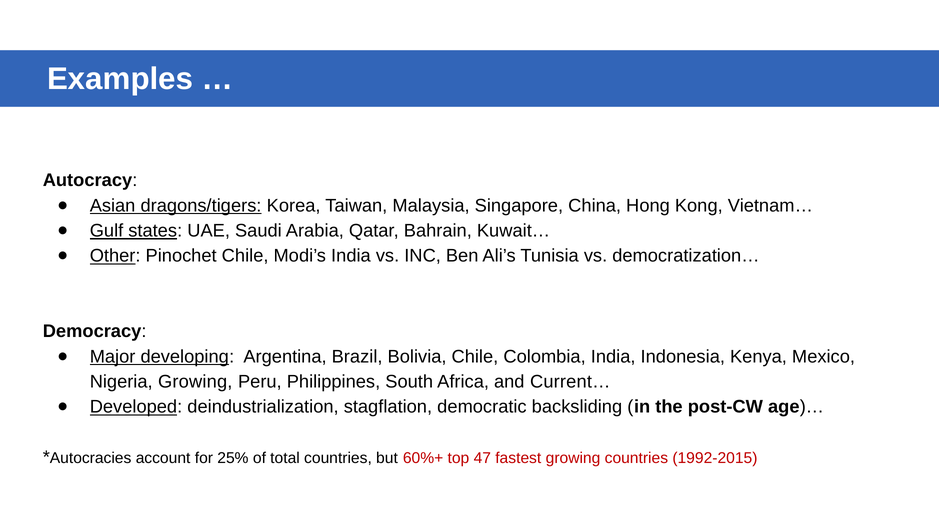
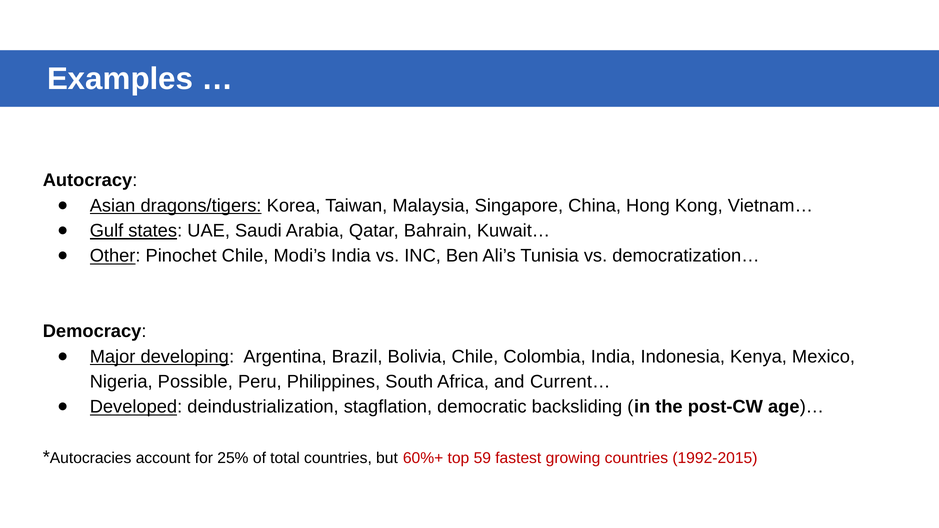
Nigeria Growing: Growing -> Possible (195, 382)
47: 47 -> 59 (482, 458)
